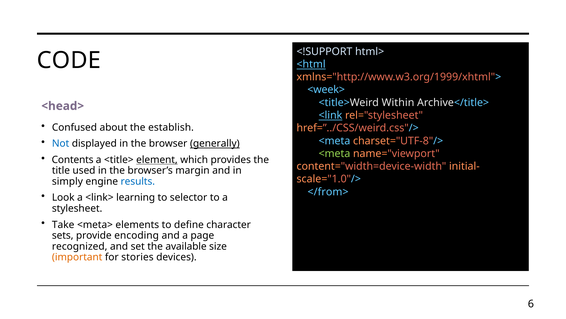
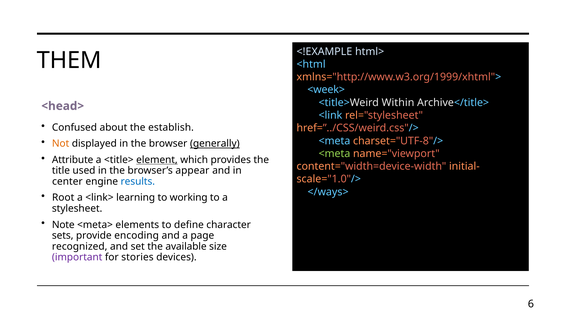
<!SUPPORT: <!SUPPORT -> <!EXAMPLE (324, 51)
CODE: CODE -> THEM (69, 60)
<html underline: present -> none (311, 64)
<link underline: present -> none (330, 115)
Not colour: blue -> orange (61, 143)
Contents: Contents -> Attribute (73, 160)
margin: margin -> appear (192, 170)
simply: simply -> center (67, 181)
</from>: </from> -> </ways> (328, 192)
Look: Look -> Root (63, 197)
selector: selector -> working (189, 197)
Take: Take -> Note (63, 224)
important colour: orange -> purple (77, 257)
